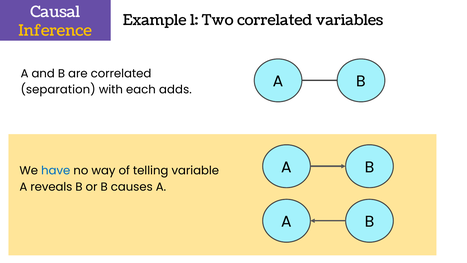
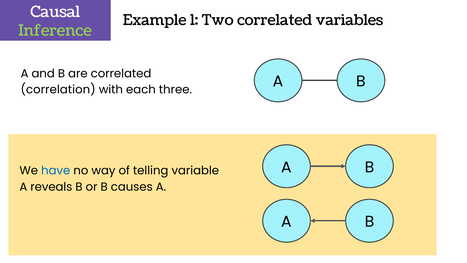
Inference colour: yellow -> light green (55, 31)
separation: separation -> correlation (58, 90)
adds: adds -> three (175, 90)
